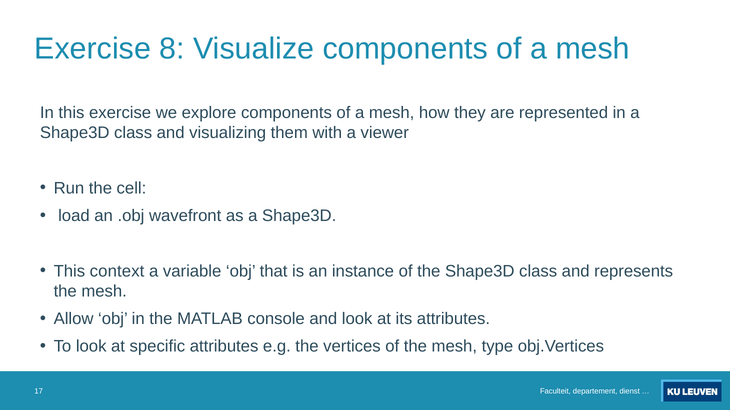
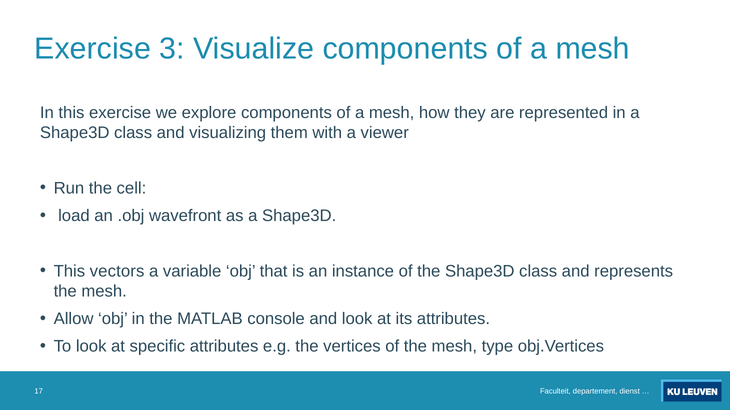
8: 8 -> 3 (172, 49)
context: context -> vectors (117, 272)
